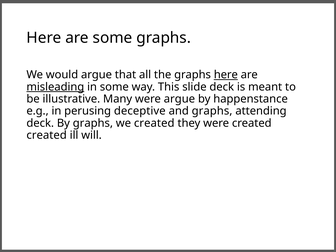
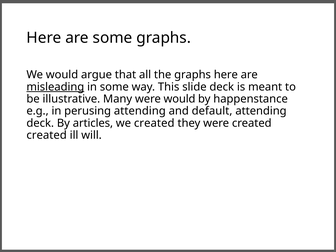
here underline: present -> none (226, 75)
were argue: argue -> would (180, 99)
perusing deceptive: deceptive -> attending (140, 111)
and graphs: graphs -> default (212, 111)
By graphs: graphs -> articles (93, 123)
